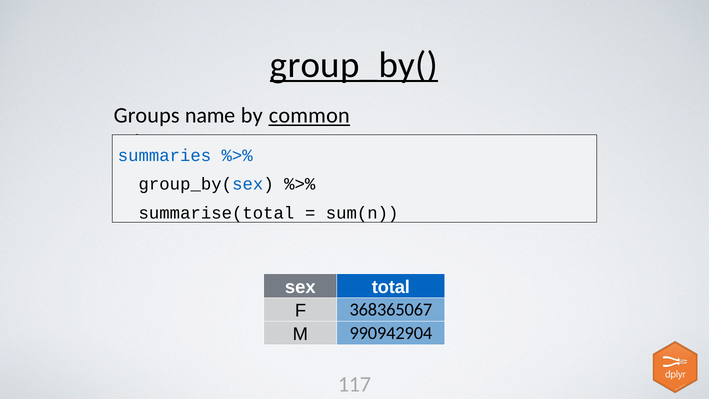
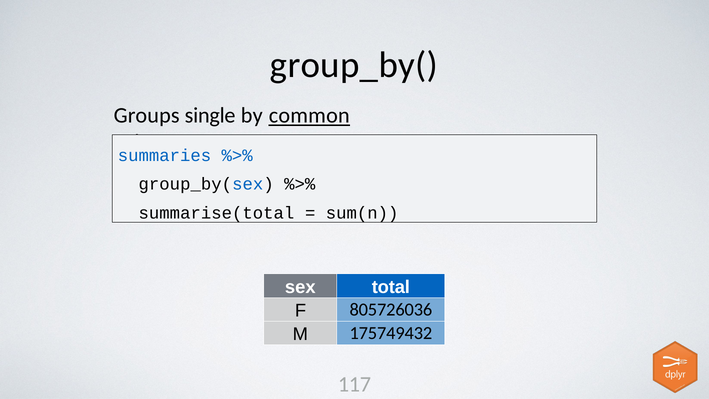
group_by( underline: present -> none (354, 65)
name: name -> single (210, 116)
368365067: 368365067 -> 805726036 (391, 310)
990942904: 990942904 -> 175749432 (391, 333)
